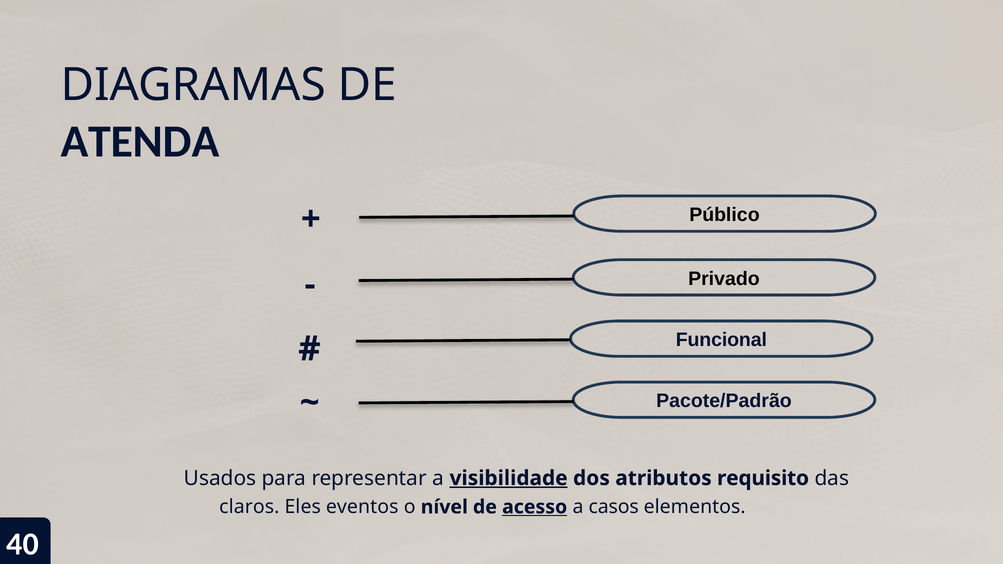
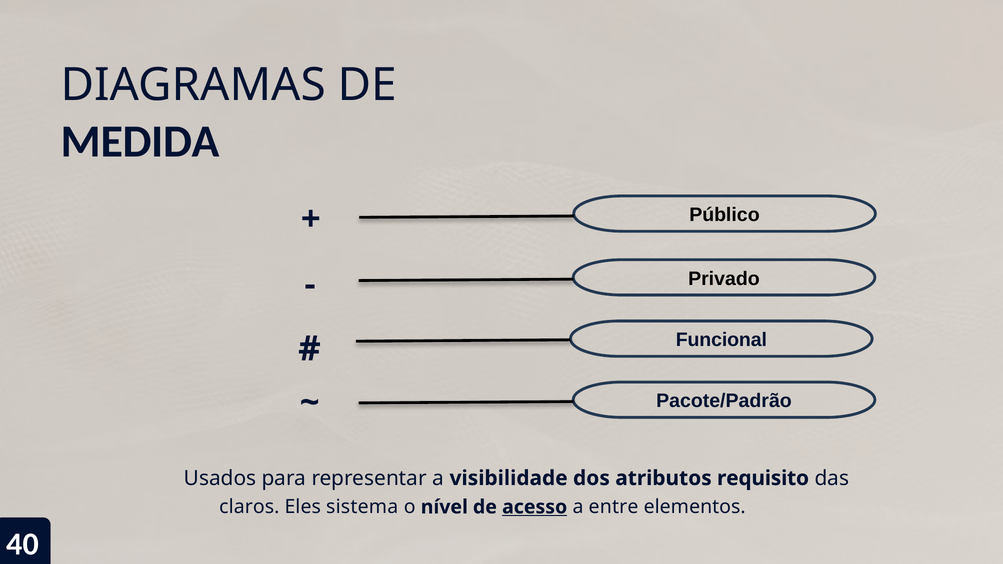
ATENDA: ATENDA -> MEDIDA (140, 142)
visibilidade underline: present -> none (509, 478)
eventos: eventos -> sistema (362, 507)
casos: casos -> entre (614, 507)
